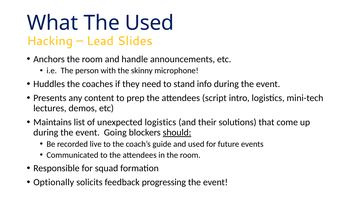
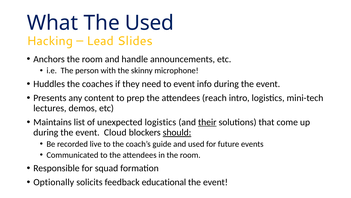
to stand: stand -> event (184, 84)
script: script -> reach (214, 98)
their underline: none -> present (207, 122)
Going: Going -> Cloud (115, 132)
progressing: progressing -> educational (164, 182)
